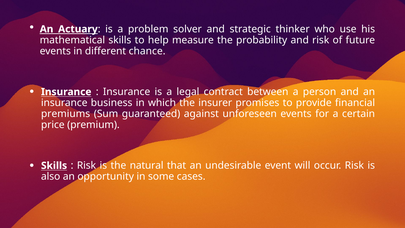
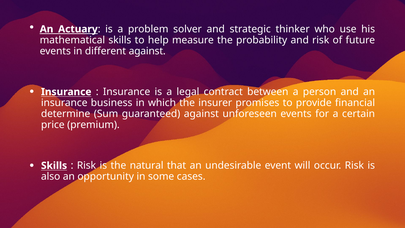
different chance: chance -> against (147, 51)
premiums: premiums -> determine (66, 114)
